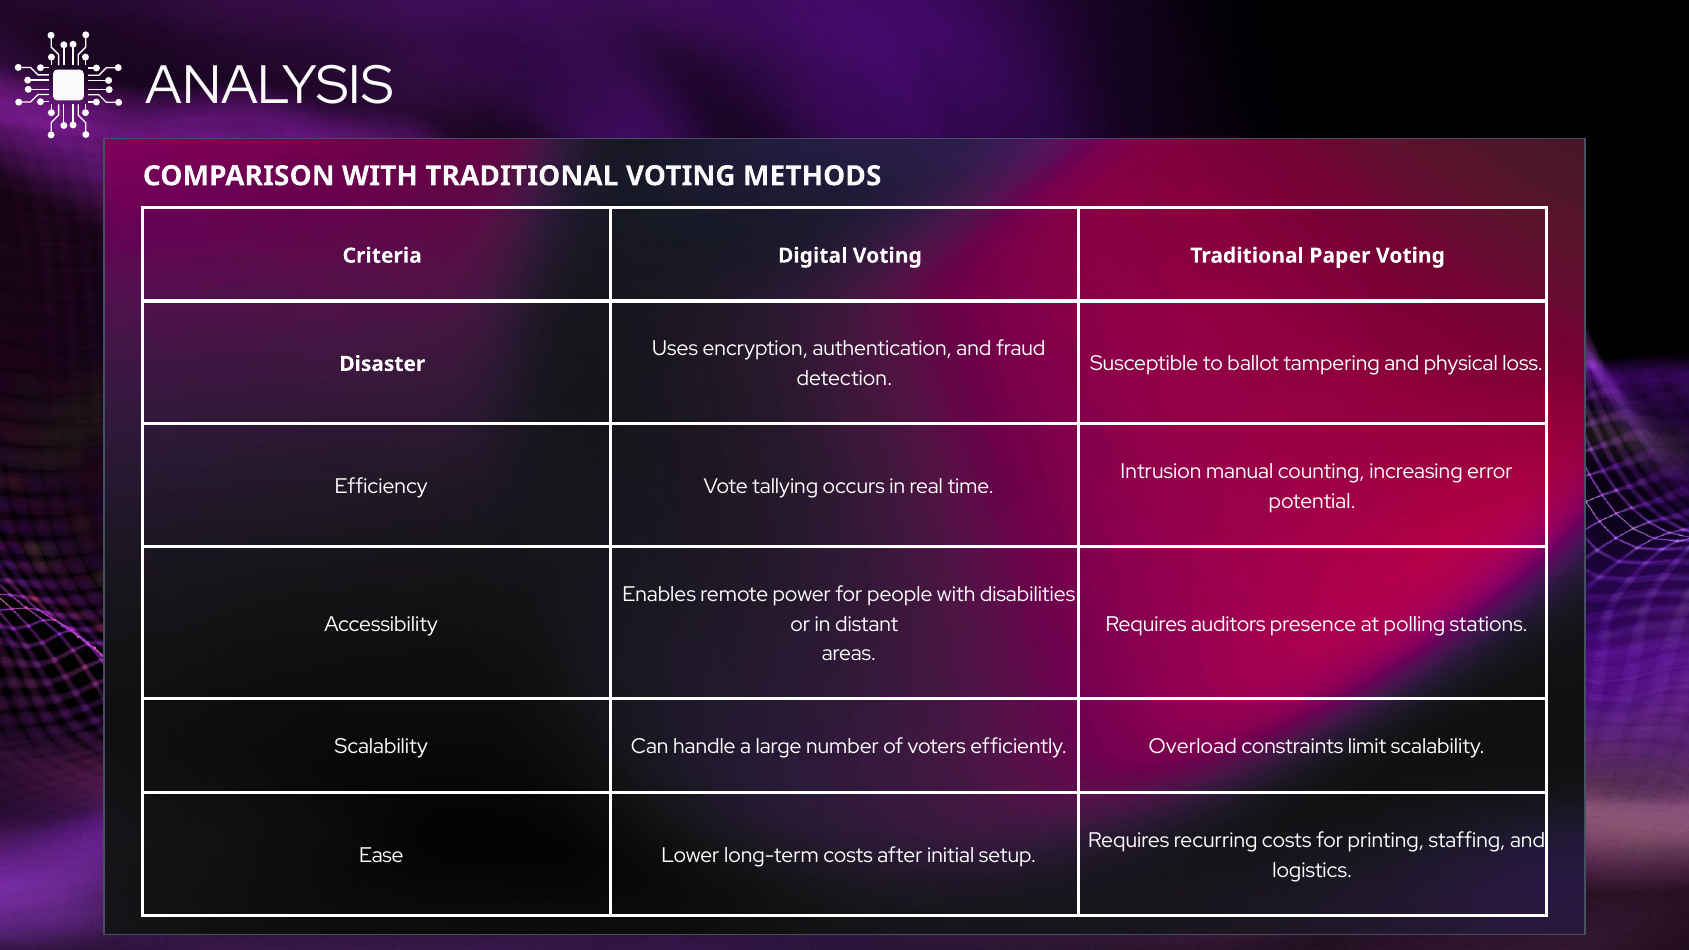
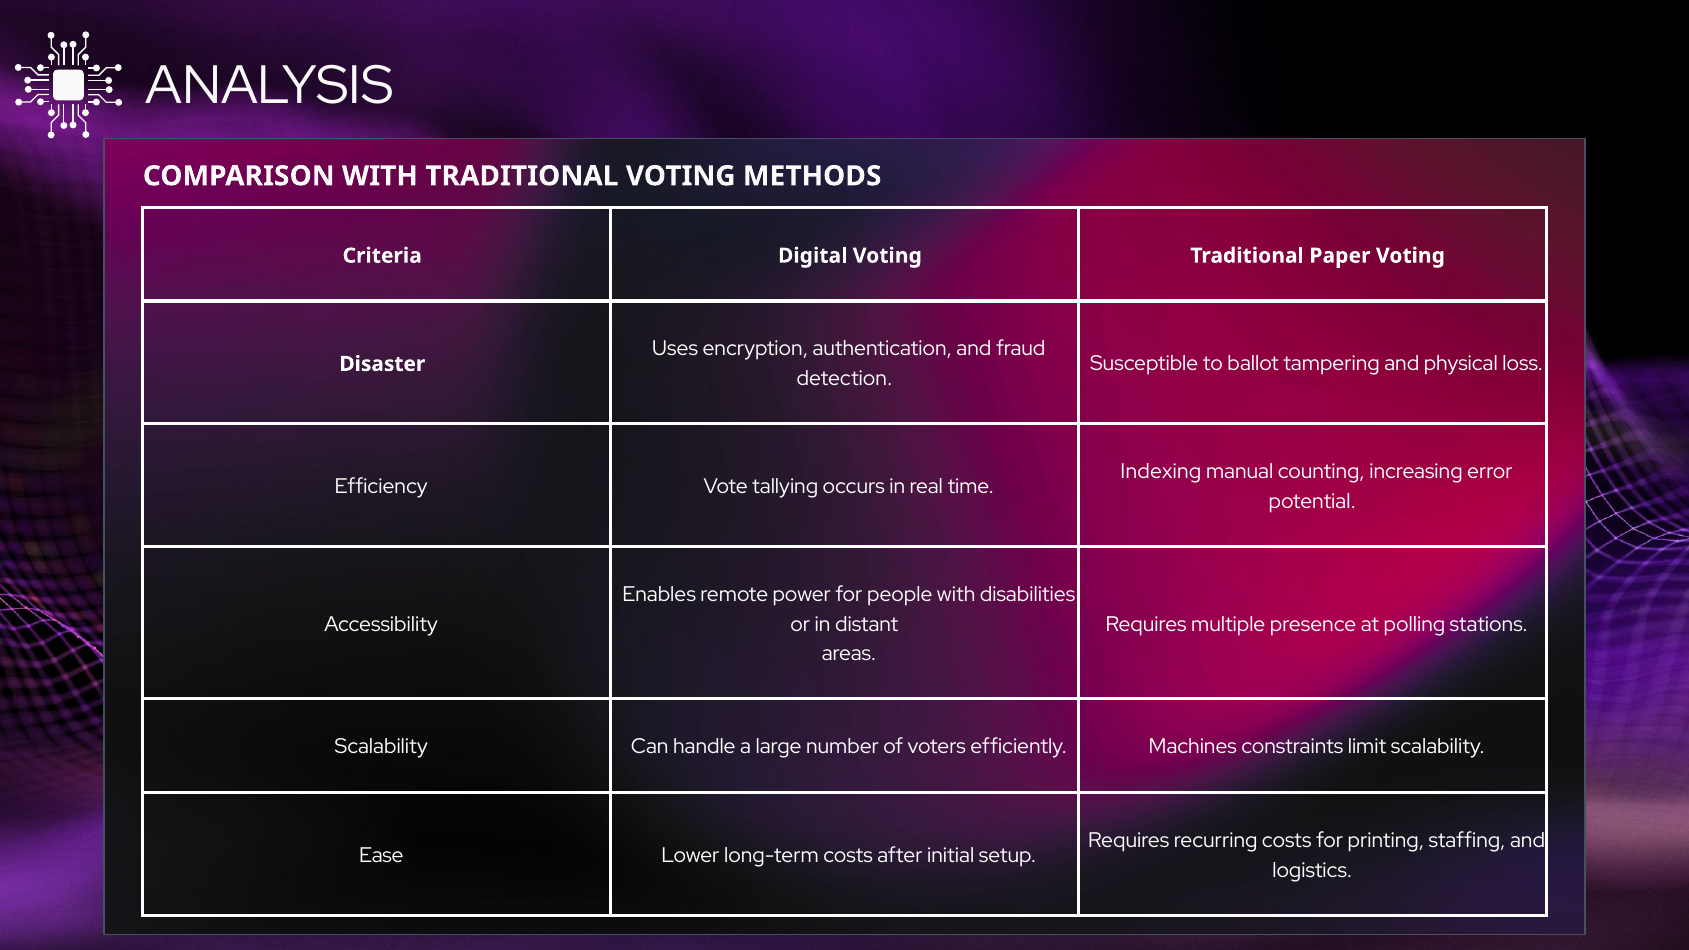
Intrusion: Intrusion -> Indexing (1161, 472)
auditors: auditors -> multiple (1228, 624)
Overload: Overload -> Machines (1193, 747)
